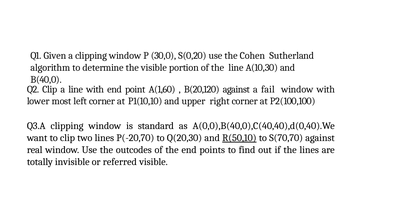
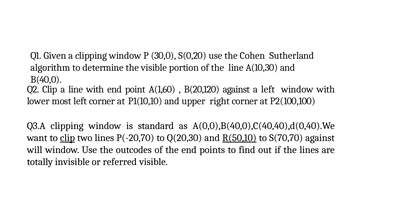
a fail: fail -> left (268, 89)
clip underline: none -> present (67, 138)
real: real -> will (35, 150)
